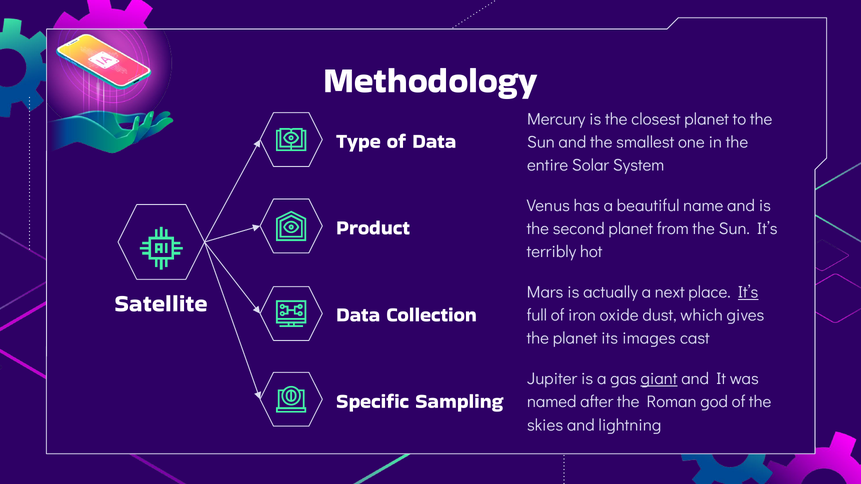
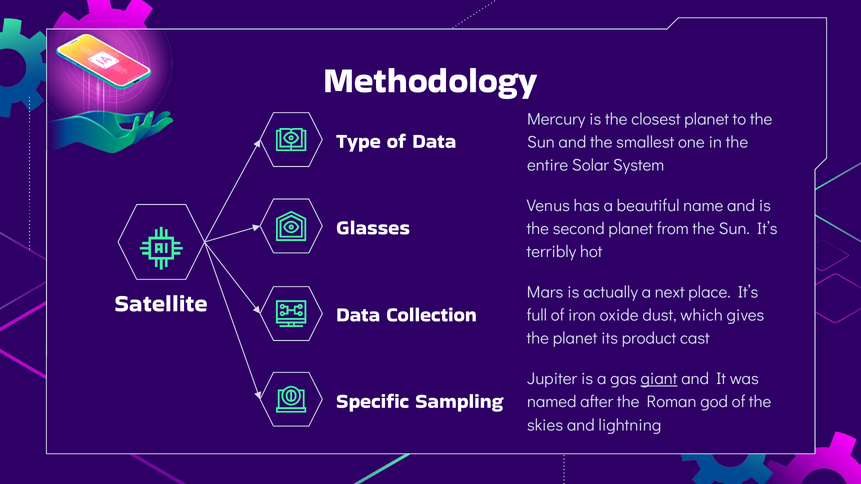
Product: Product -> Glasses (373, 228)
It’s underline: present -> none (748, 292)
images: images -> product (649, 339)
